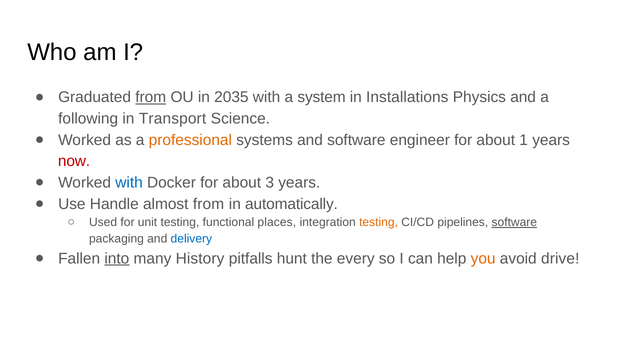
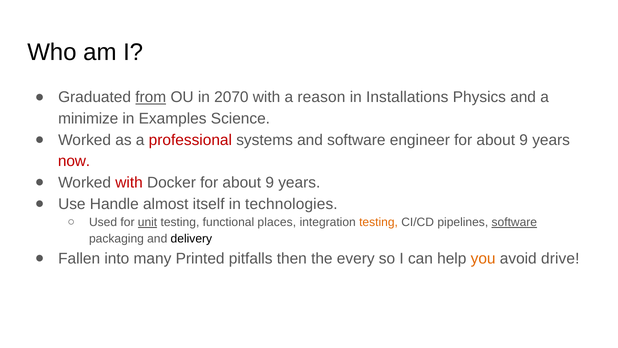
2035: 2035 -> 2070 (231, 97)
system: system -> reason (321, 97)
following: following -> minimize (88, 119)
Transport: Transport -> Examples (173, 119)
professional colour: orange -> red (190, 140)
engineer for about 1: 1 -> 9 (524, 140)
with colour: blue -> red (129, 182)
Docker for about 3: 3 -> 9 (270, 182)
almost from: from -> itself (209, 204)
automatically: automatically -> technologies (291, 204)
unit underline: none -> present (148, 222)
delivery colour: blue -> black (191, 239)
into underline: present -> none (117, 258)
History: History -> Printed (200, 258)
hunt: hunt -> then (292, 258)
